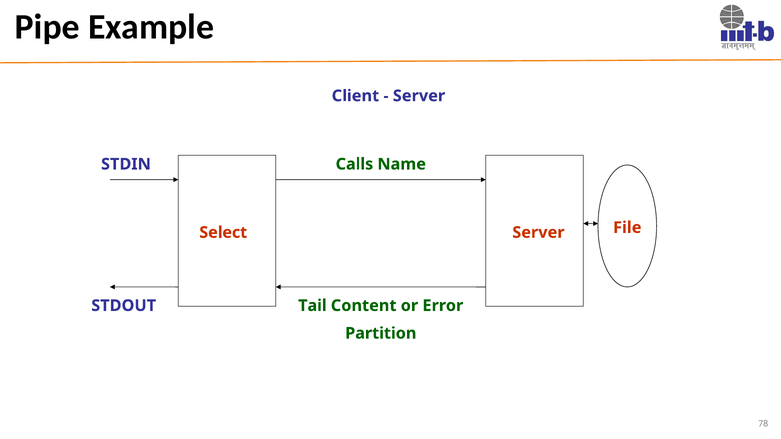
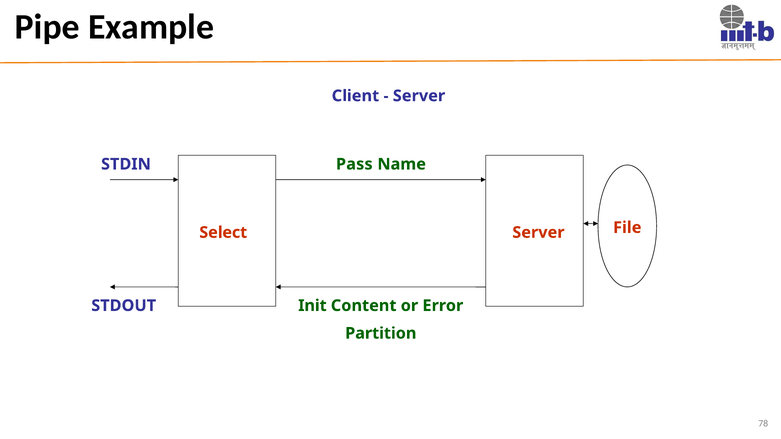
Calls: Calls -> Pass (354, 164)
Tail: Tail -> Init (312, 306)
